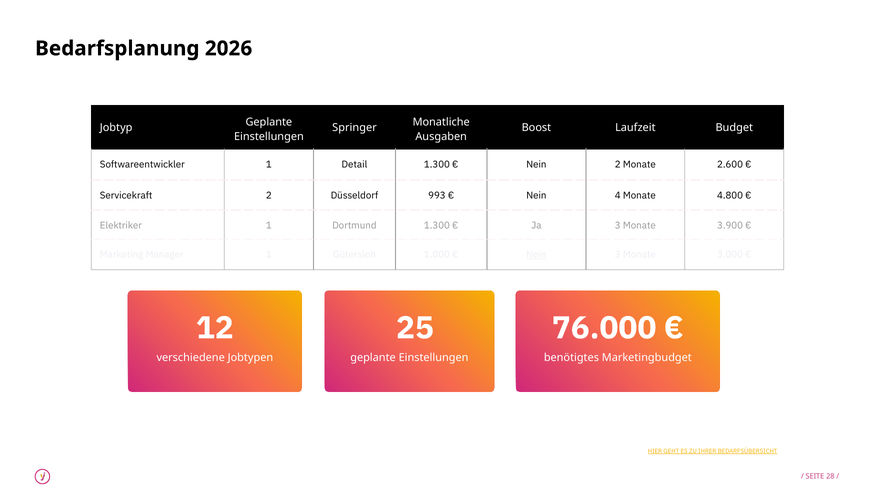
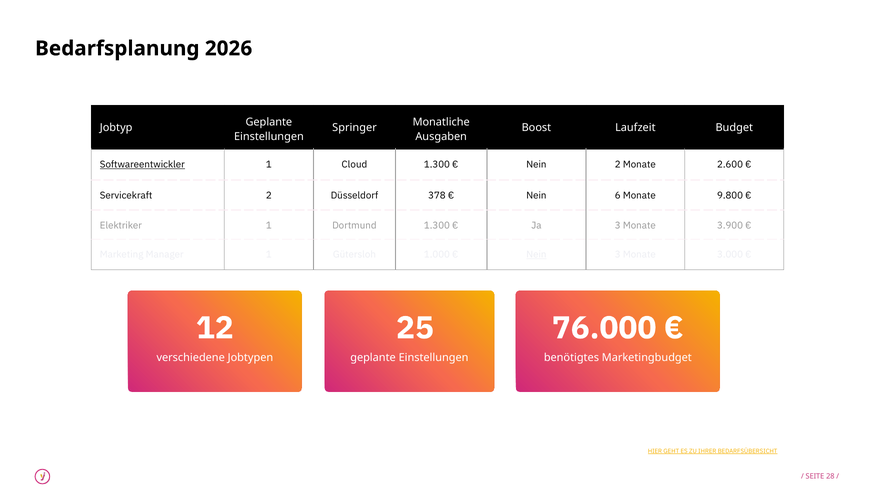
Softwareentwickler underline: none -> present (142, 165)
Detail: Detail -> Cloud (354, 165)
993: 993 -> 378 (437, 196)
4: 4 -> 6 (618, 196)
4.800: 4.800 -> 9.800 (730, 196)
